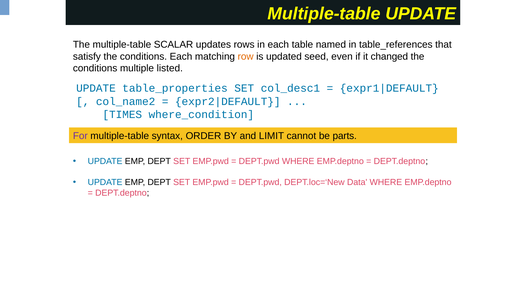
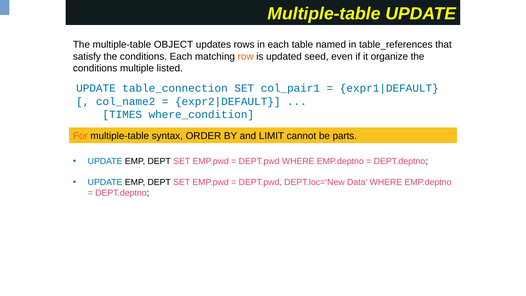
SCALAR: SCALAR -> OBJECT (173, 45)
changed: changed -> organize (389, 57)
table_properties: table_properties -> table_connection (175, 88)
col_desc1: col_desc1 -> col_pair1 (290, 88)
For colour: purple -> orange (80, 136)
